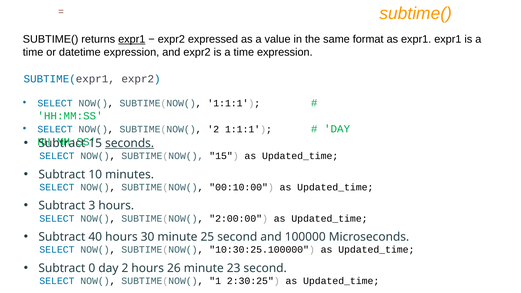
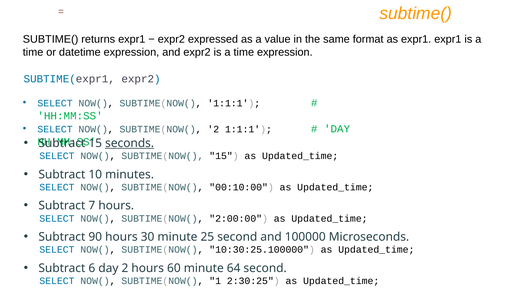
expr1 underline: present -> none (132, 39)
3: 3 -> 7 (92, 206)
40: 40 -> 90 (95, 237)
0: 0 -> 6 (92, 268)
26: 26 -> 60 (174, 268)
23: 23 -> 64 (234, 268)
